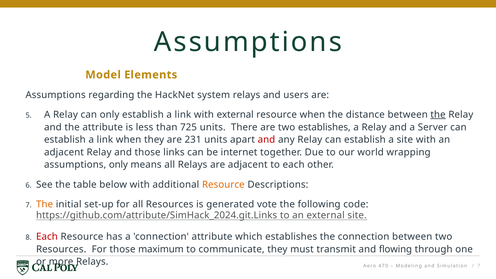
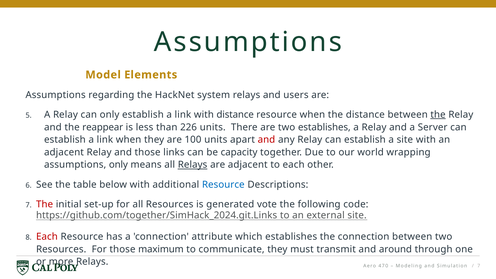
with external: external -> distance (235, 115)
the attribute: attribute -> reappear (103, 127)
725: 725 -> 226 (189, 127)
231: 231 -> 100 (193, 140)
internet: internet -> capacity (239, 152)
Relays underline: none -> present (193, 165)
Resource colour: orange -> blue (223, 185)
The colour: orange -> red (45, 204)
https://github.com/attribute/SimHack_2024.git.Links: https://github.com/attribute/SimHack_2024.git.Links -> https://github.com/together/SimHack_2024.git.Links (157, 215)
flowing: flowing -> around (395, 249)
